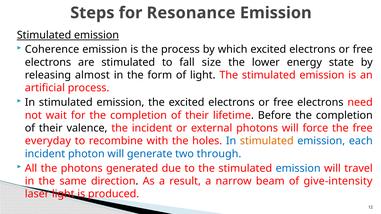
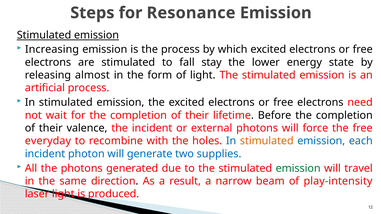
Coherence: Coherence -> Increasing (52, 49)
size: size -> stay (212, 62)
through: through -> supplies (219, 154)
emission colour: blue -> green (298, 168)
give-intensity: give-intensity -> play-intensity (338, 181)
